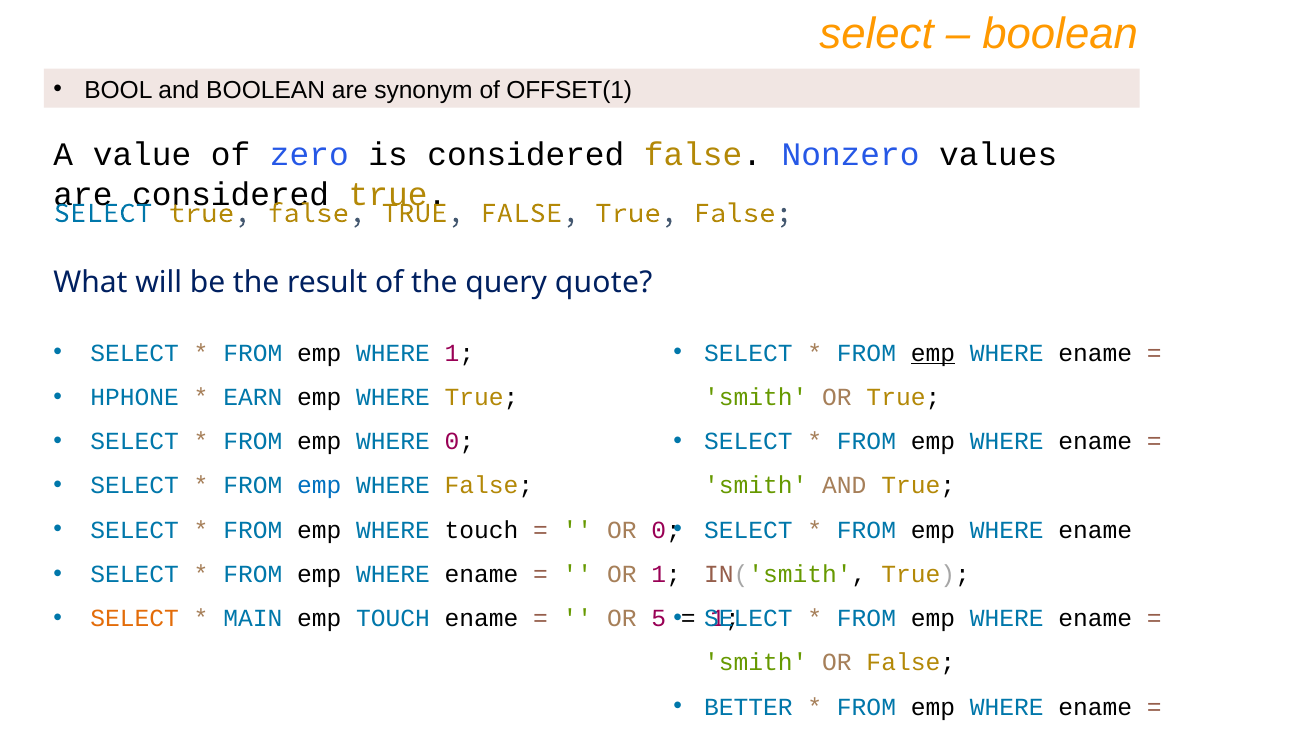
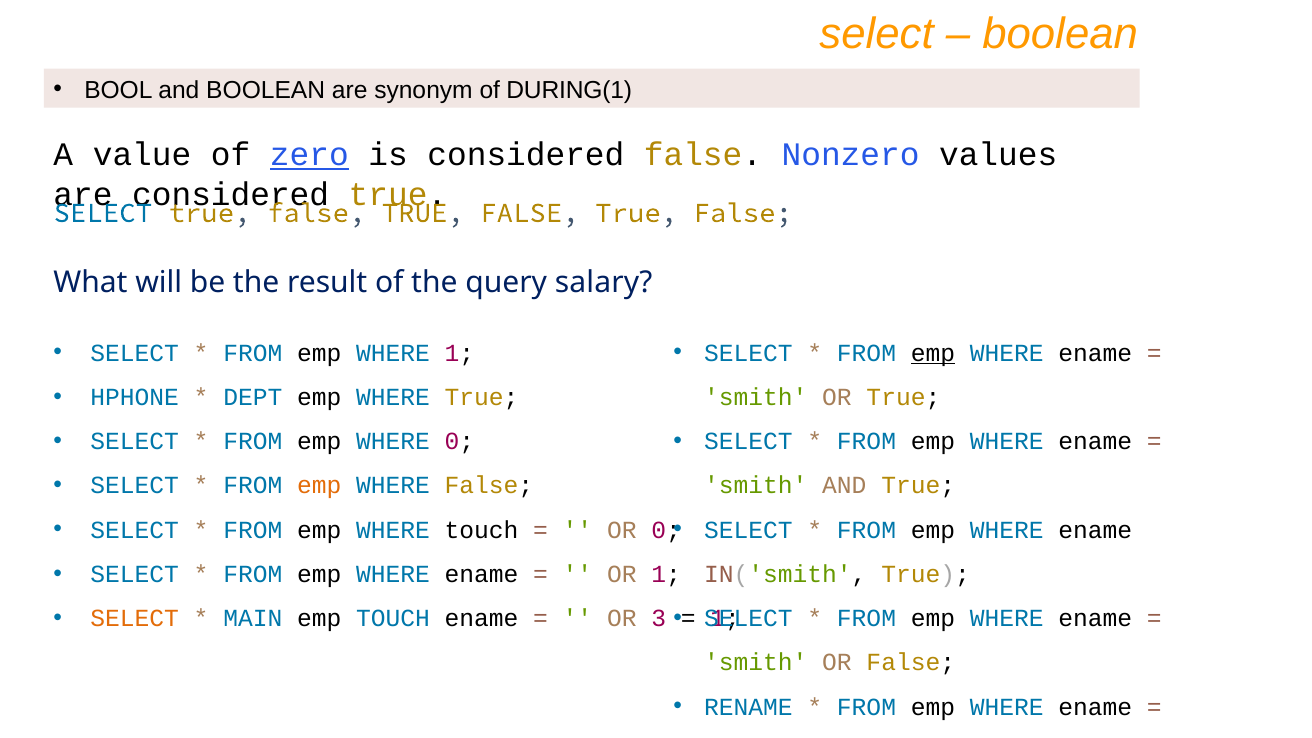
OFFSET(1: OFFSET(1 -> DURING(1 (569, 90)
zero underline: none -> present (309, 155)
quote: quote -> salary (604, 282)
EARN: EARN -> DEPT (253, 397)
emp colour: blue -> orange (319, 486)
5: 5 -> 3 (659, 619)
BETTER: BETTER -> RENAME (748, 707)
